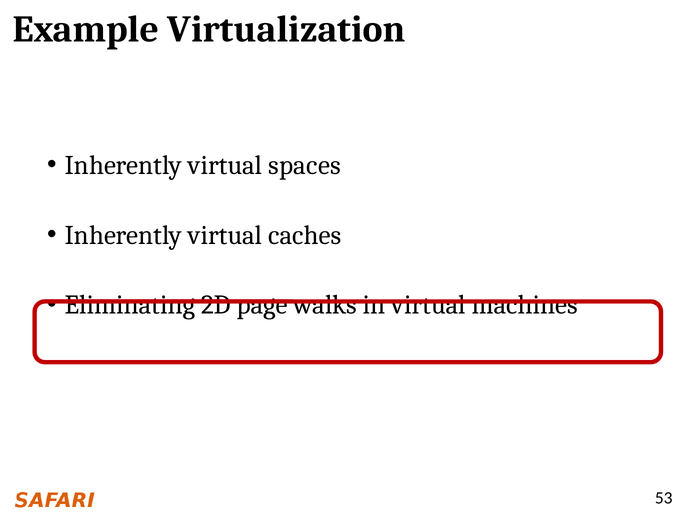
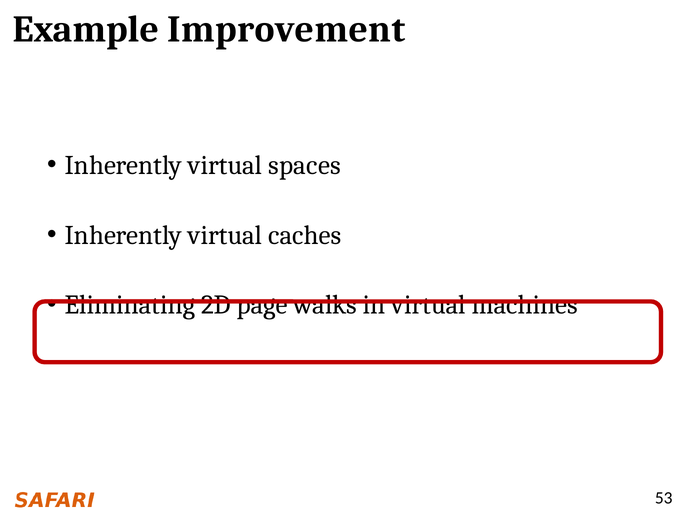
Virtualization: Virtualization -> Improvement (286, 29)
